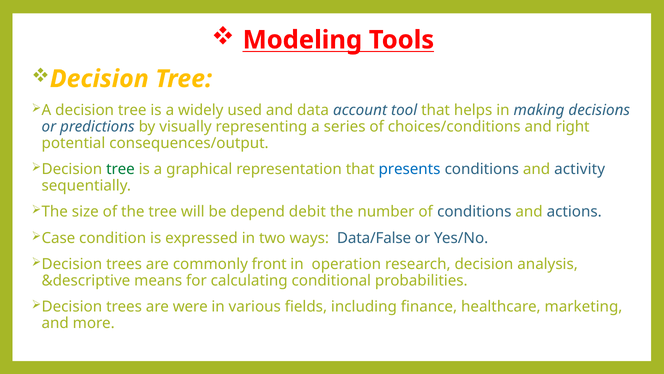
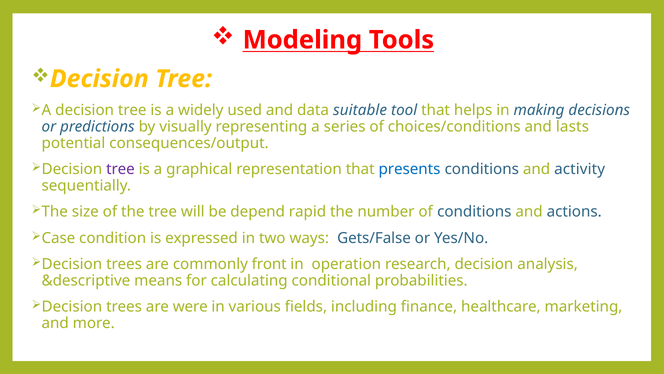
account: account -> suitable (360, 110)
right: right -> lasts (572, 127)
tree colour: green -> purple (120, 169)
debit: debit -> rapid (307, 212)
Data/False: Data/False -> Gets/False (374, 238)
